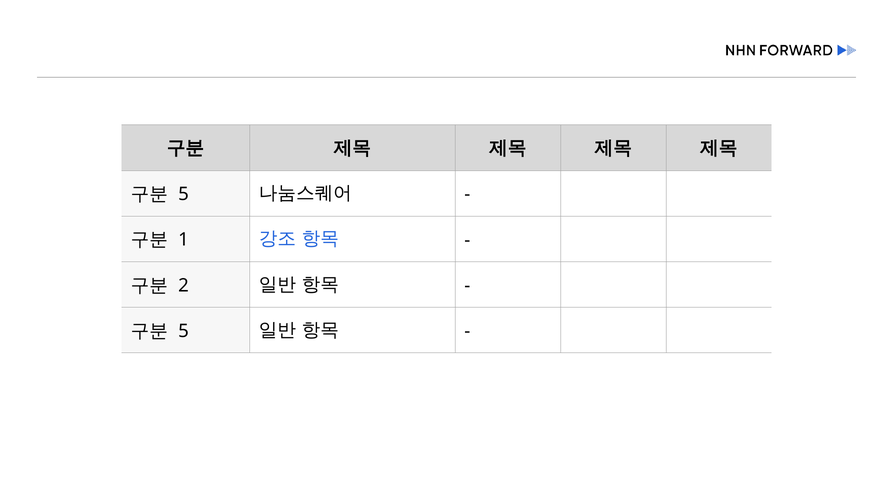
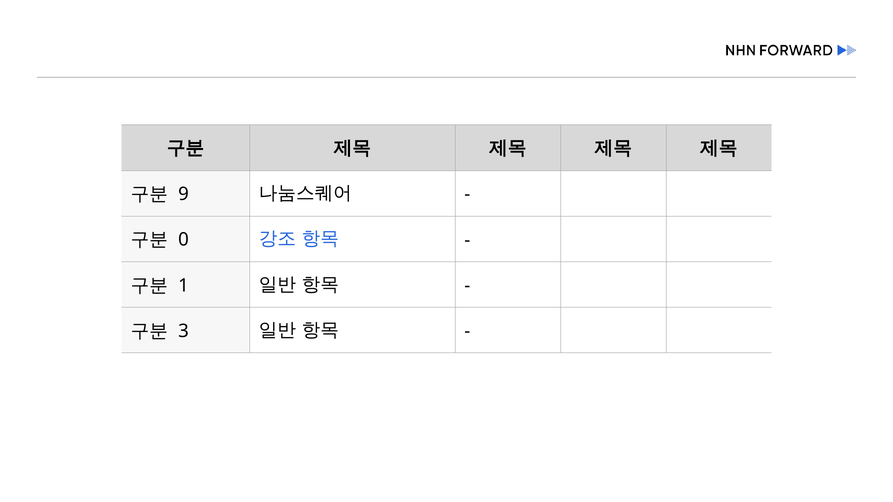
5: 5 -> 9 (184, 194)
1: 1 -> 0 (184, 240)
2: 2 -> 1 (184, 286)
5: 5 -> 3 (184, 331)
